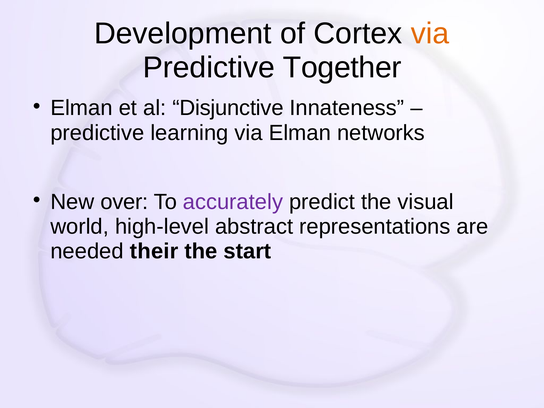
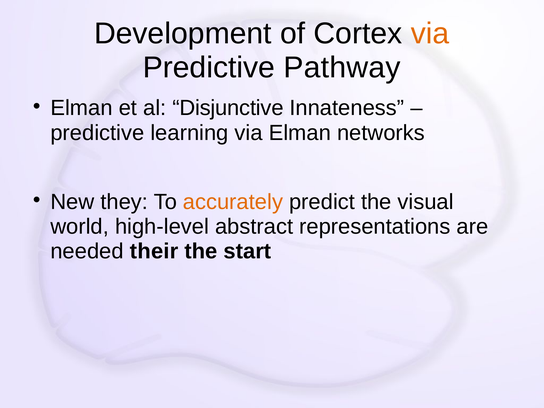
Together: Together -> Pathway (342, 68)
over: over -> they (124, 202)
accurately colour: purple -> orange (233, 202)
